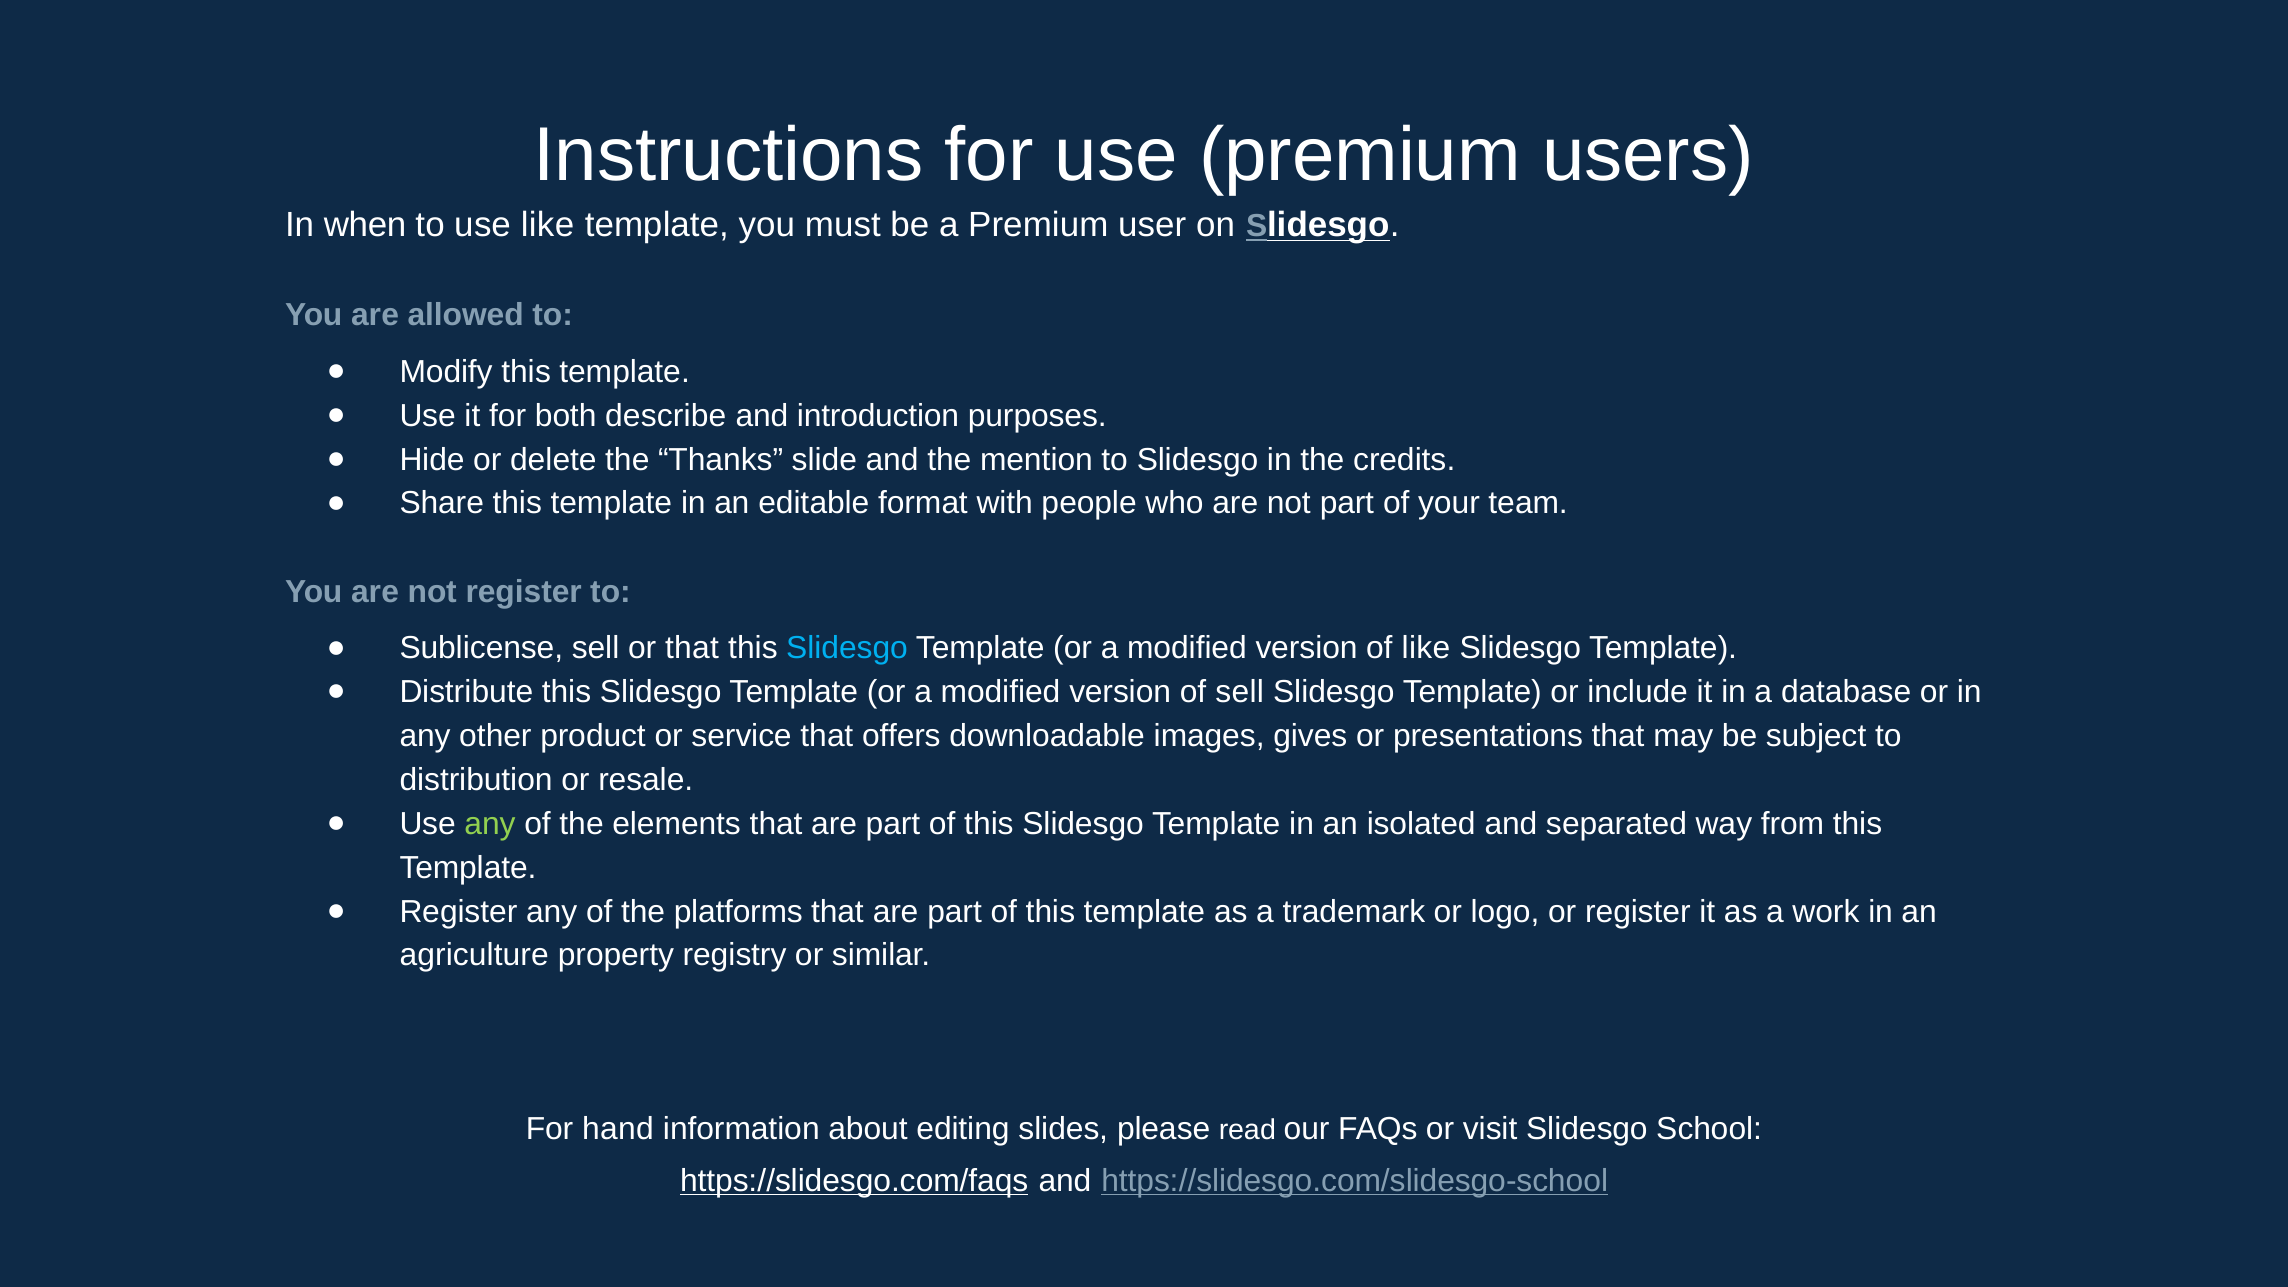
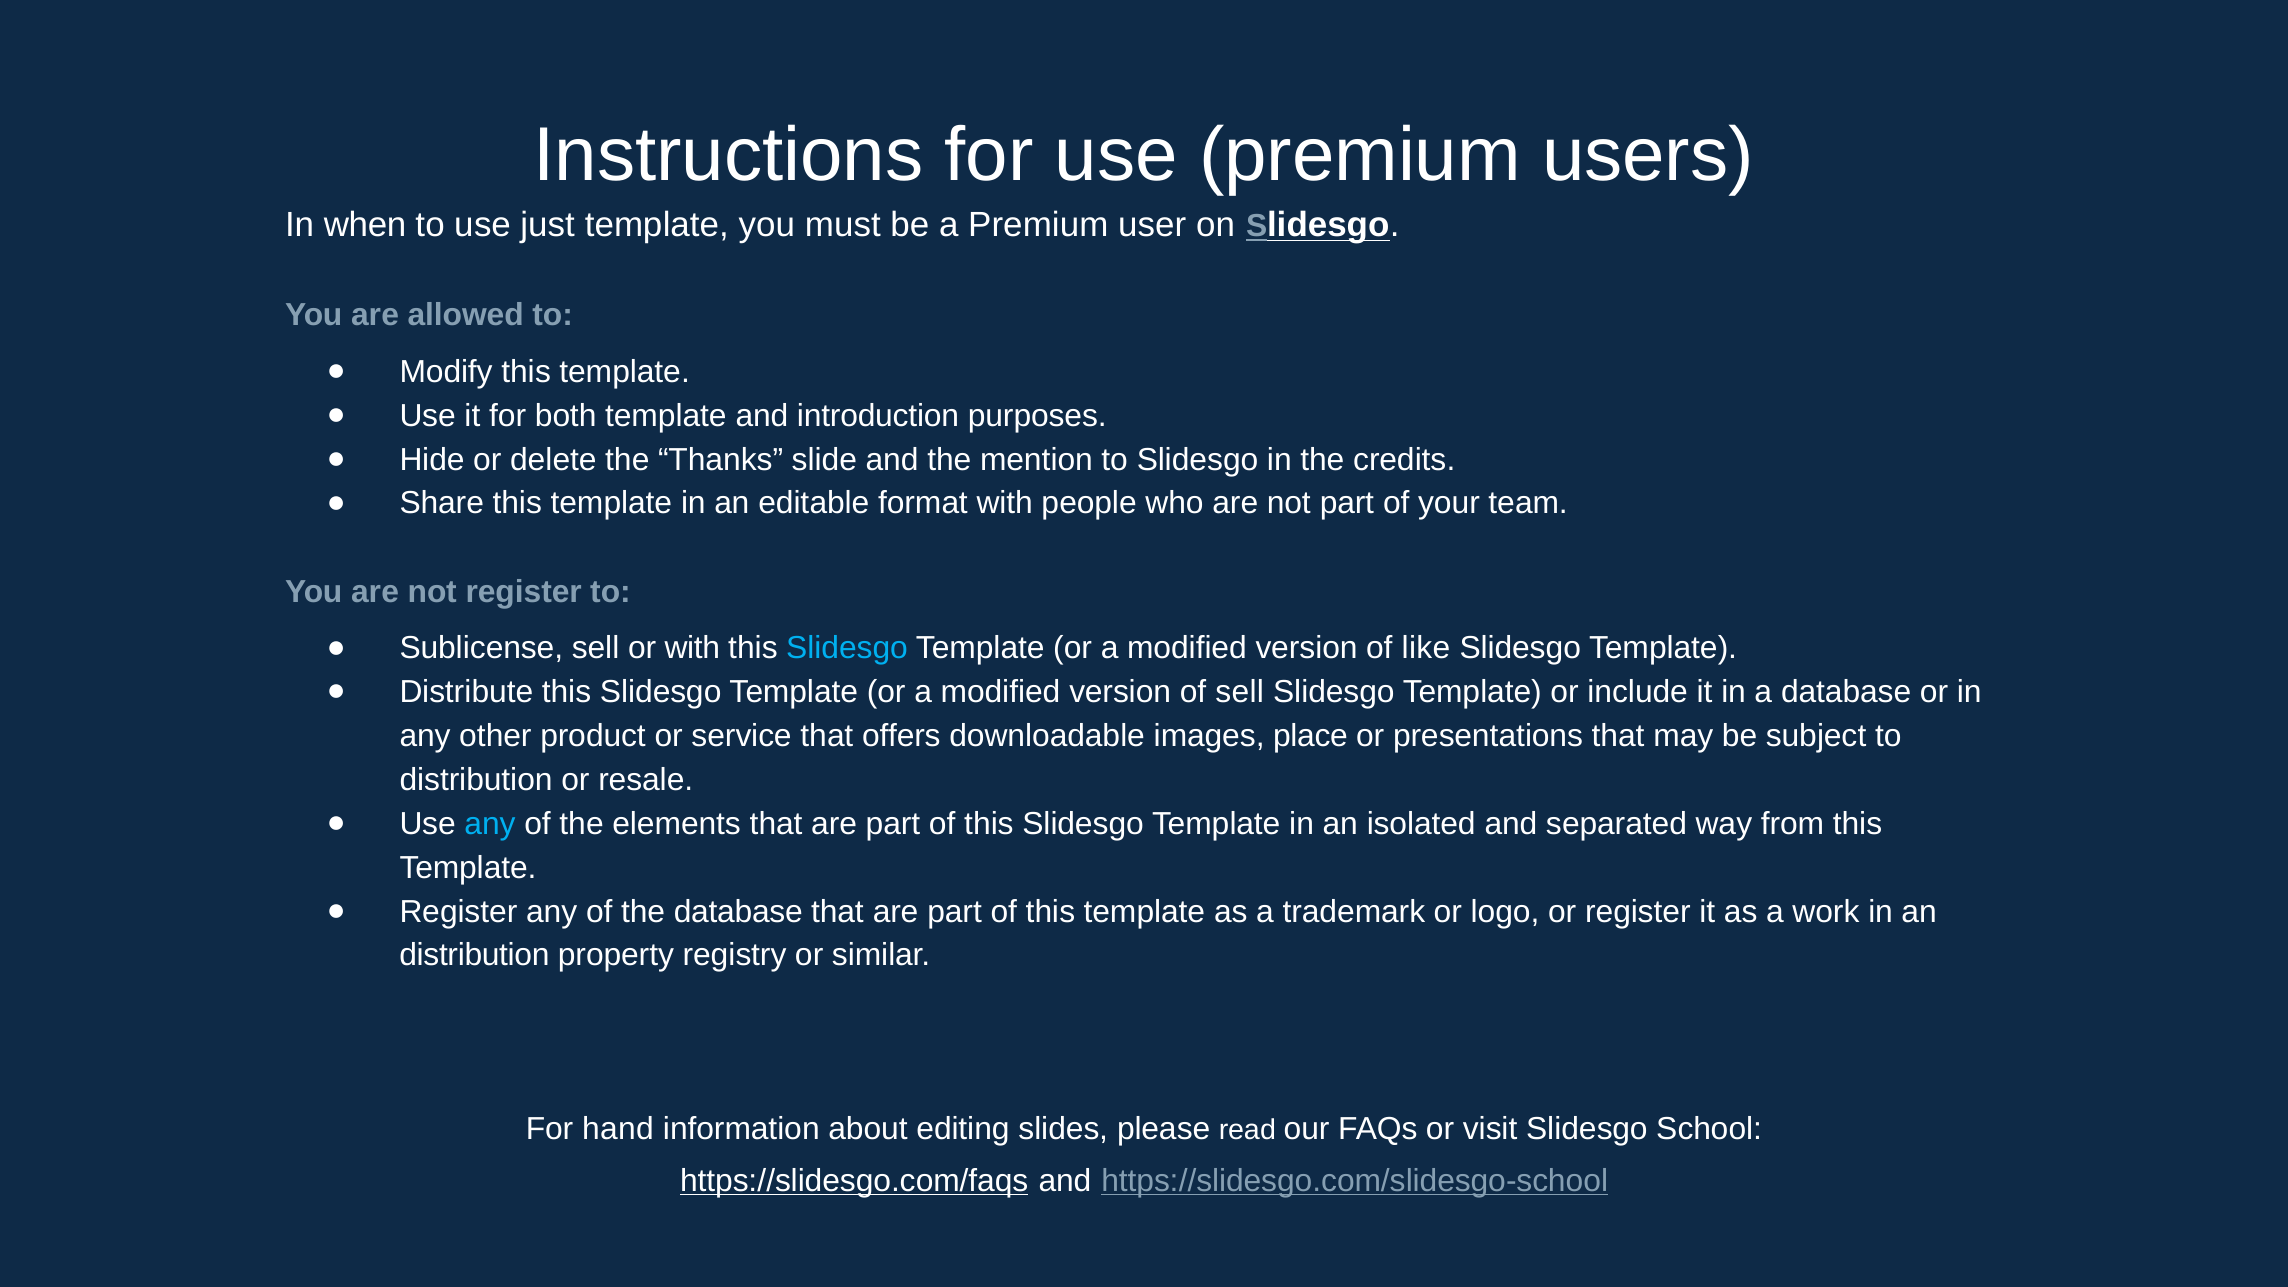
use like: like -> just (548, 225)
both describe: describe -> template (666, 416)
or that: that -> with (692, 648)
gives: gives -> place (1310, 736)
any colour: light green -> light blue (490, 824)
the platforms: platforms -> database (738, 912)
agriculture: agriculture -> distribution (474, 955)
